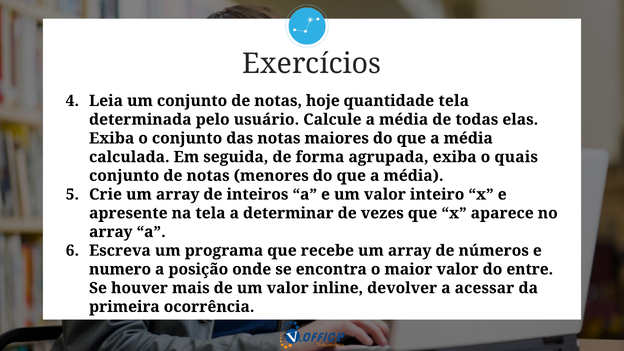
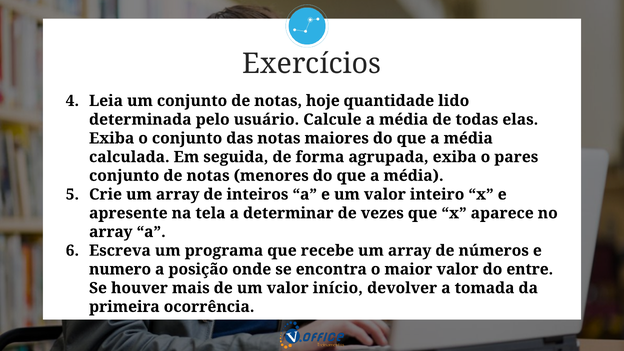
quantidade tela: tela -> lido (454, 101)
quais: quais -> pares (516, 157)
inline: inline -> início (338, 288)
acessar: acessar -> tomada (485, 288)
